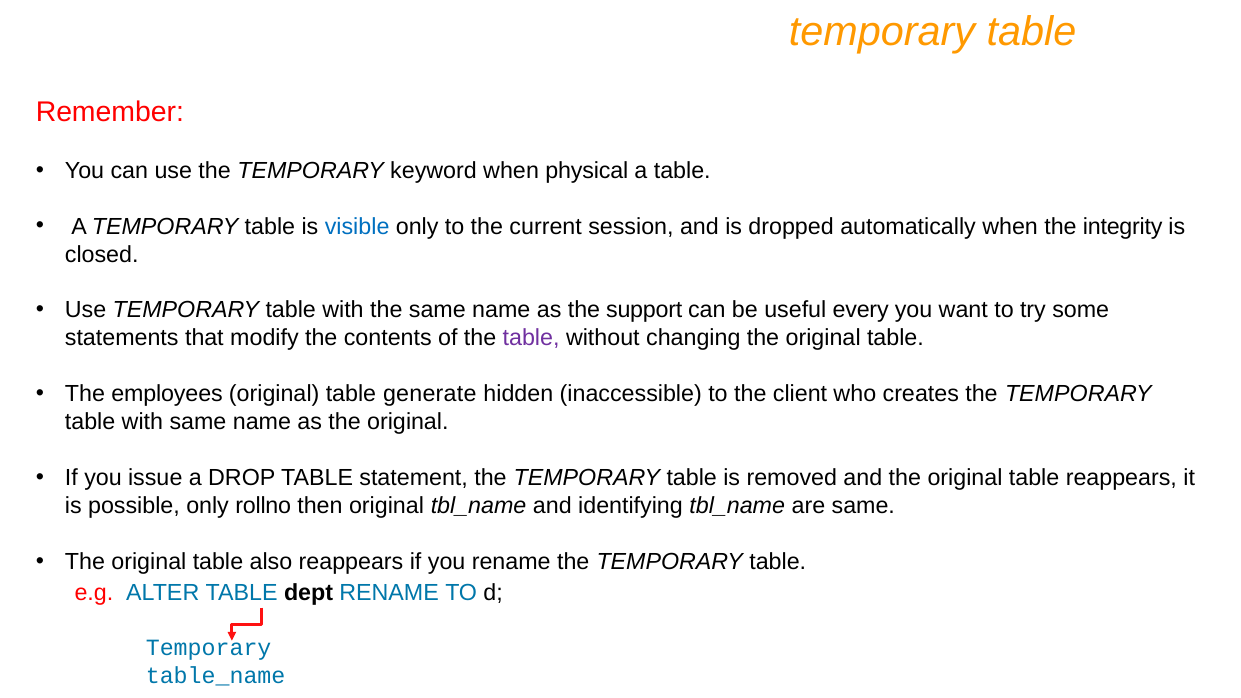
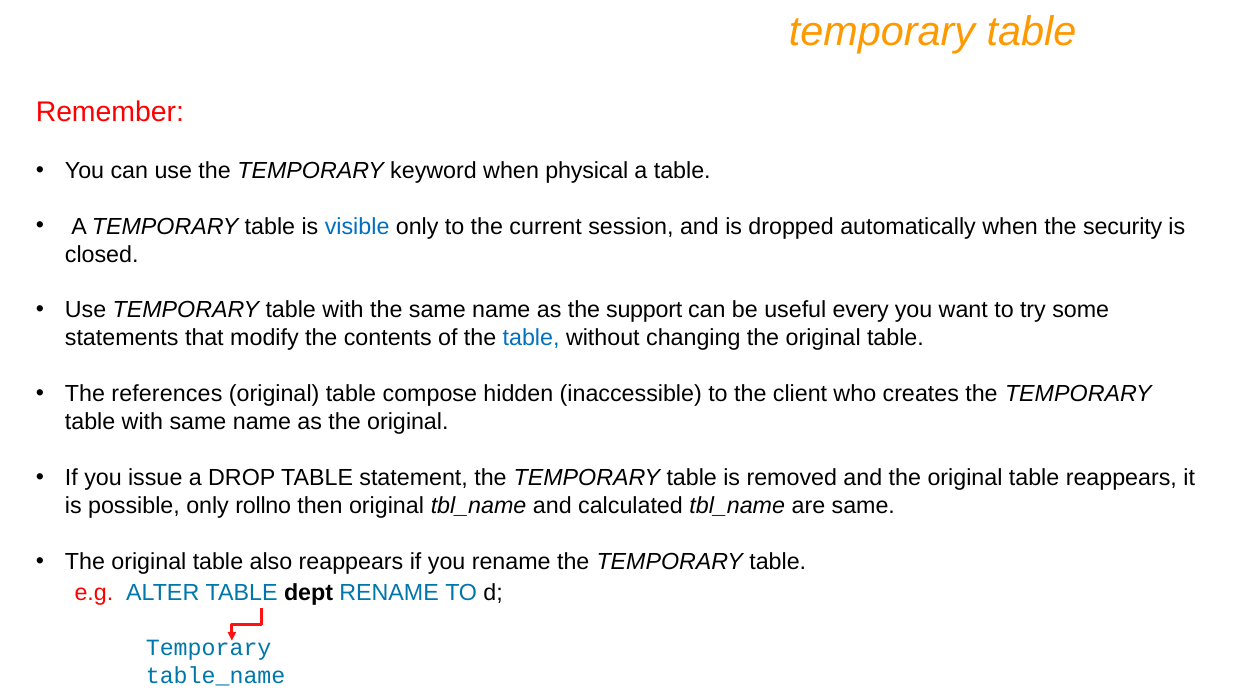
integrity: integrity -> security (1123, 227)
table colour: purple -> blue (531, 338)
employees: employees -> references (167, 394)
generate: generate -> compose (430, 394)
identifying: identifying -> calculated (630, 506)
